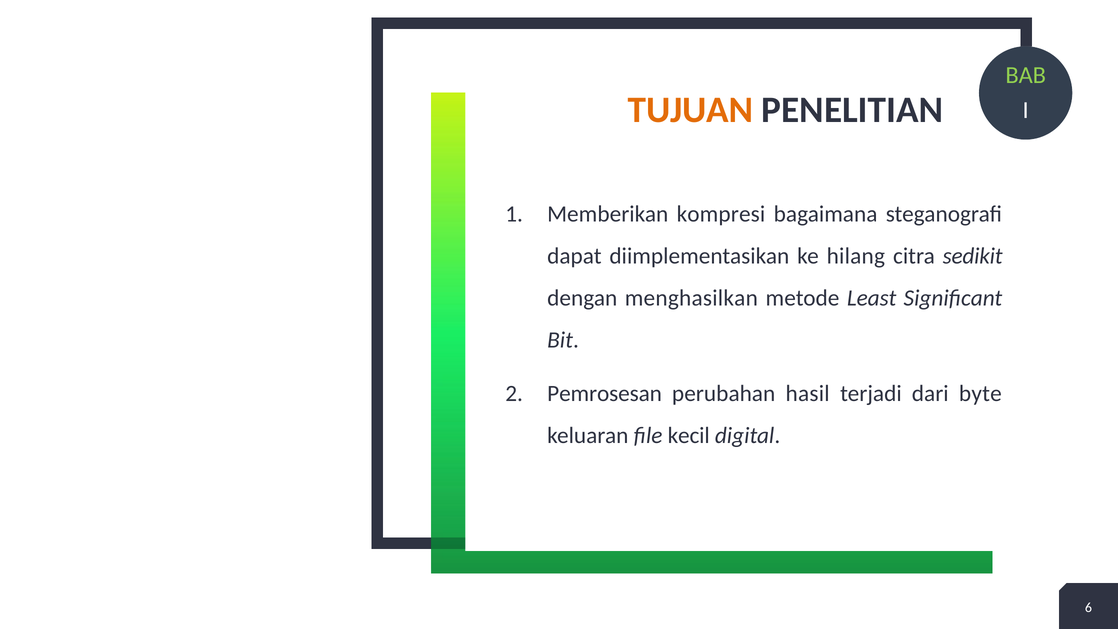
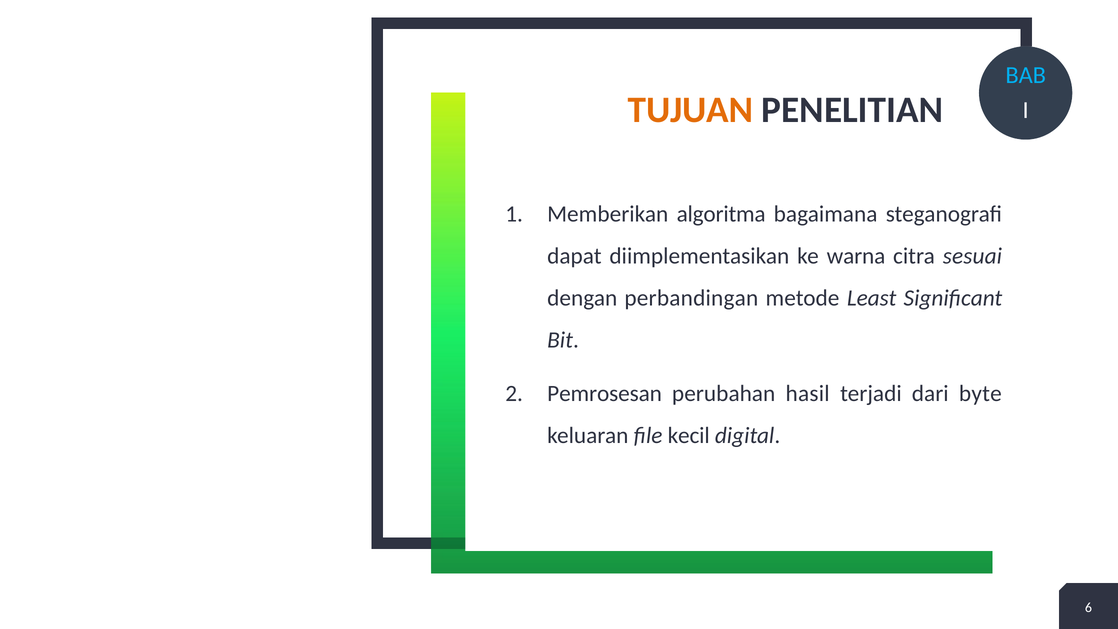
BAB colour: light green -> light blue (1026, 75)
kompresi: kompresi -> algoritma (721, 214)
hilang: hilang -> warna (856, 256)
sedikit: sedikit -> sesuai (972, 256)
menghasilkan: menghasilkan -> perbandingan (691, 298)
